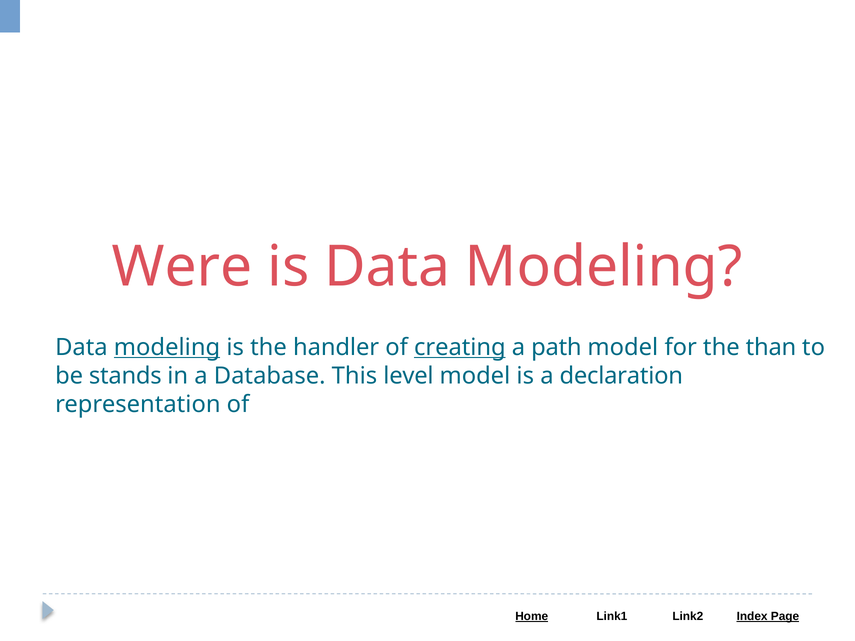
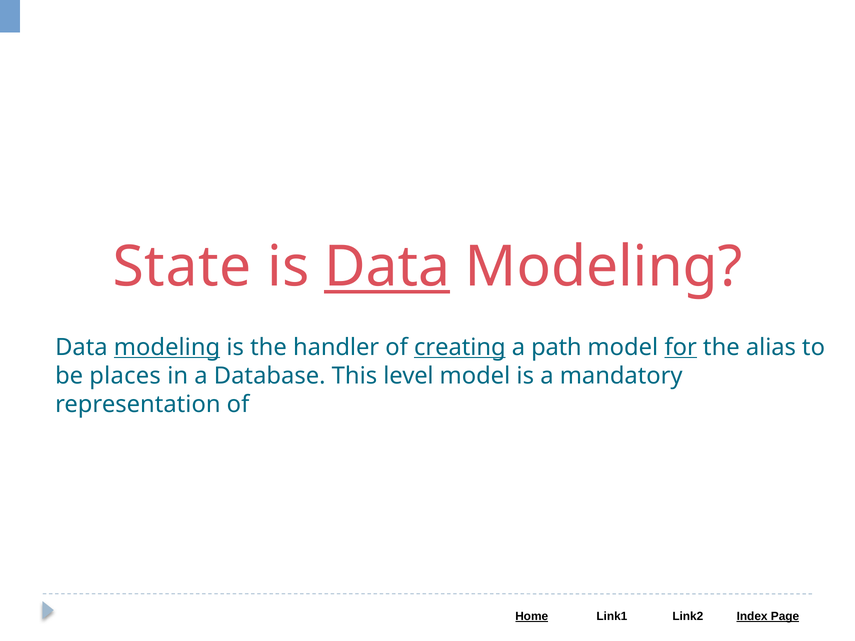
Were: Were -> State (182, 267)
Data underline: none -> present (387, 267)
for underline: none -> present (681, 347)
than: than -> alias (771, 347)
stands: stands -> places (125, 376)
declaration: declaration -> mandatory (621, 376)
